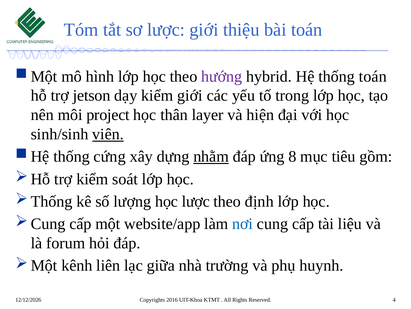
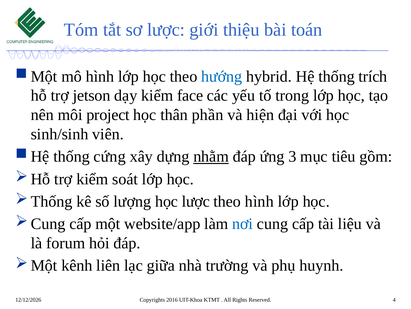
hướng colour: purple -> blue (222, 76)
thống toán: toán -> trích (373, 76)
kiểm giới: giới -> face (190, 95)
layer: layer -> phần (208, 115)
viên underline: present -> none (108, 134)
8: 8 -> 3 (292, 156)
theo định: định -> hình (259, 201)
